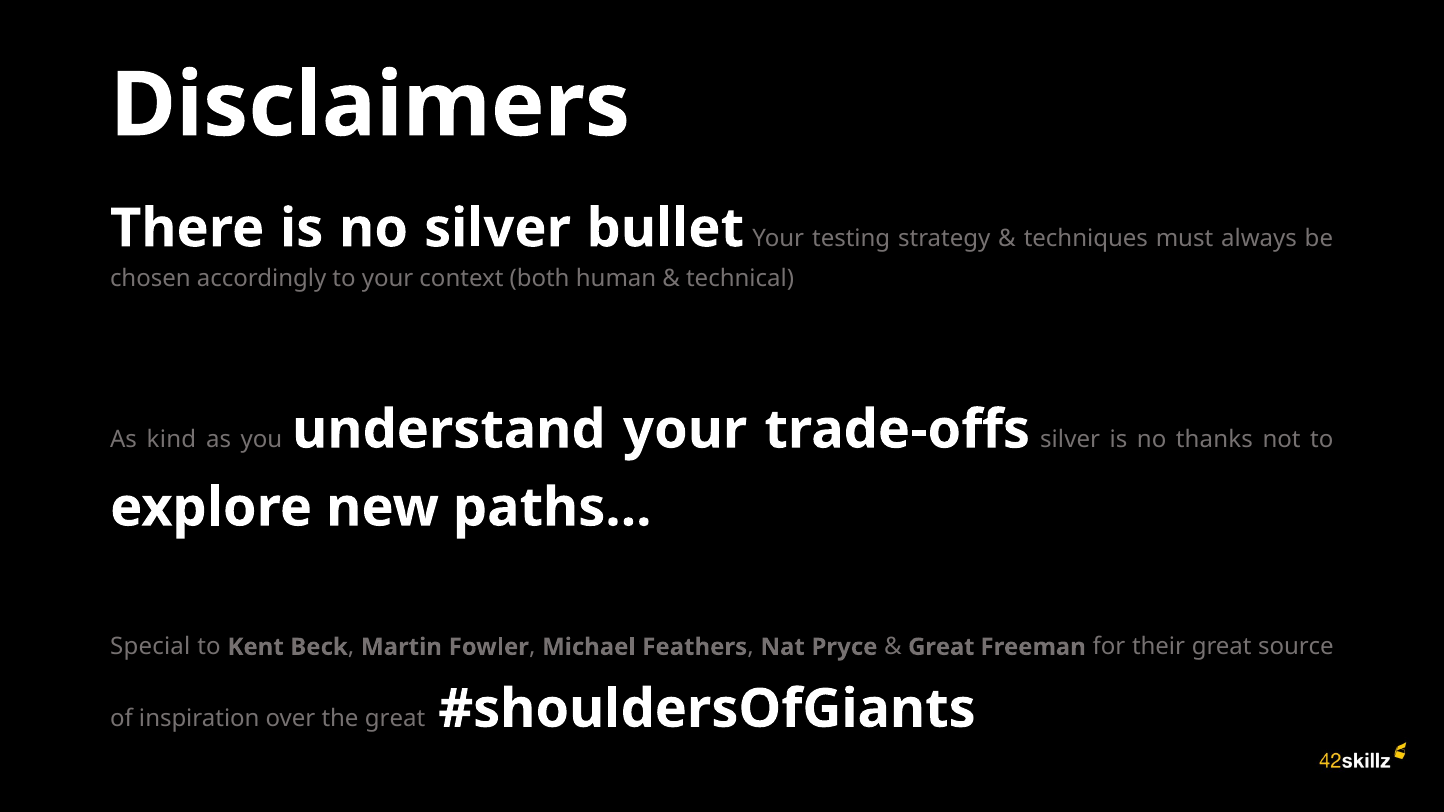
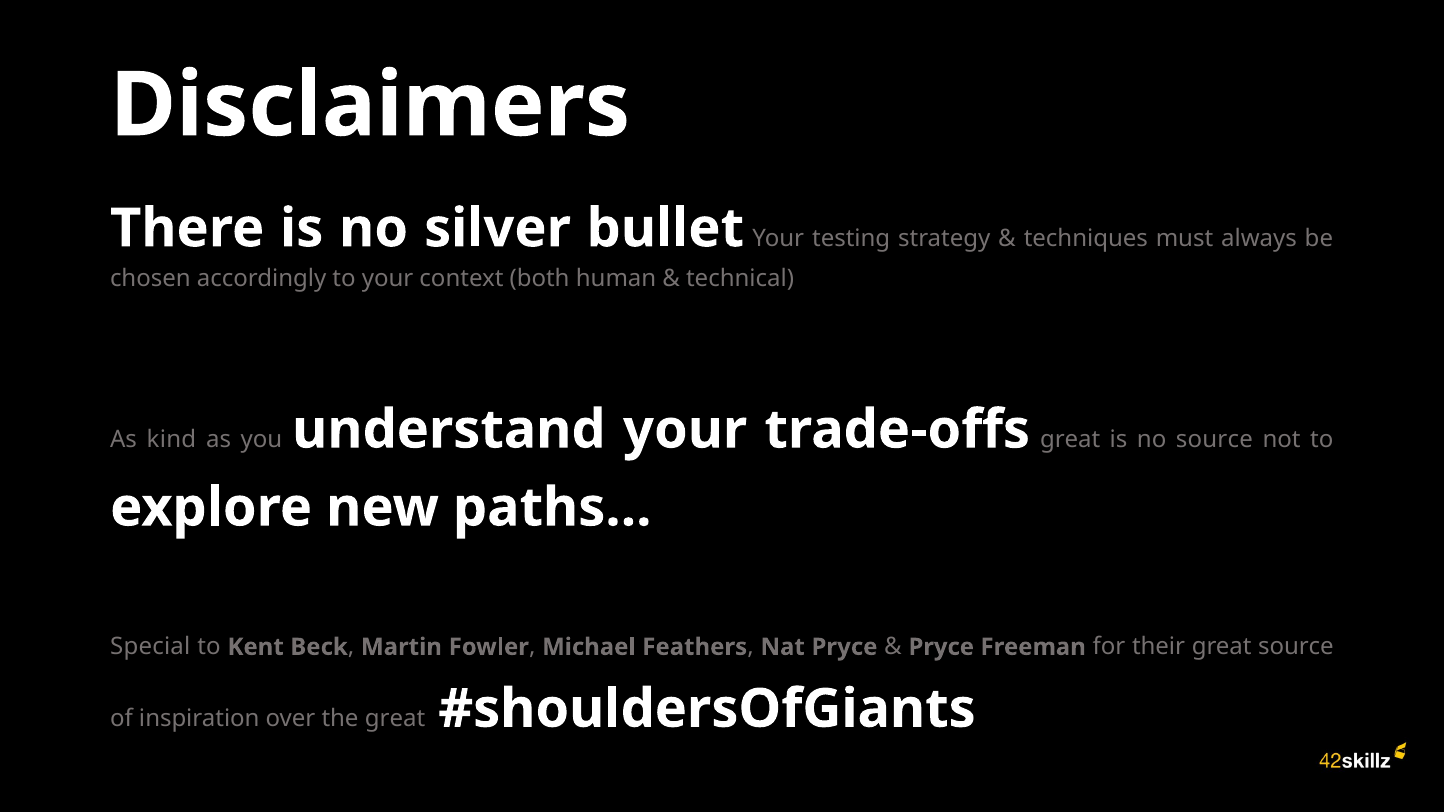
trade-offs silver: silver -> great (1070, 440)
no thanks: thanks -> source (1214, 440)
Great: Great -> Pryce (941, 647)
